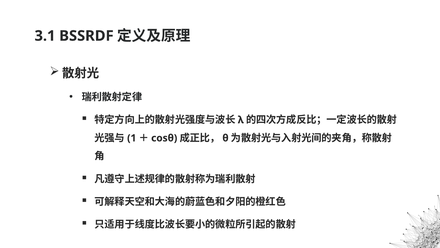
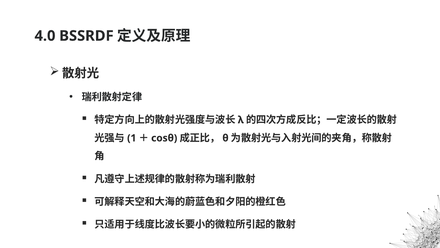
3.1: 3.1 -> 4.0 (45, 36)
